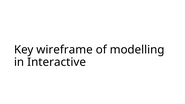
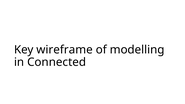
Interactive: Interactive -> Connected (57, 62)
